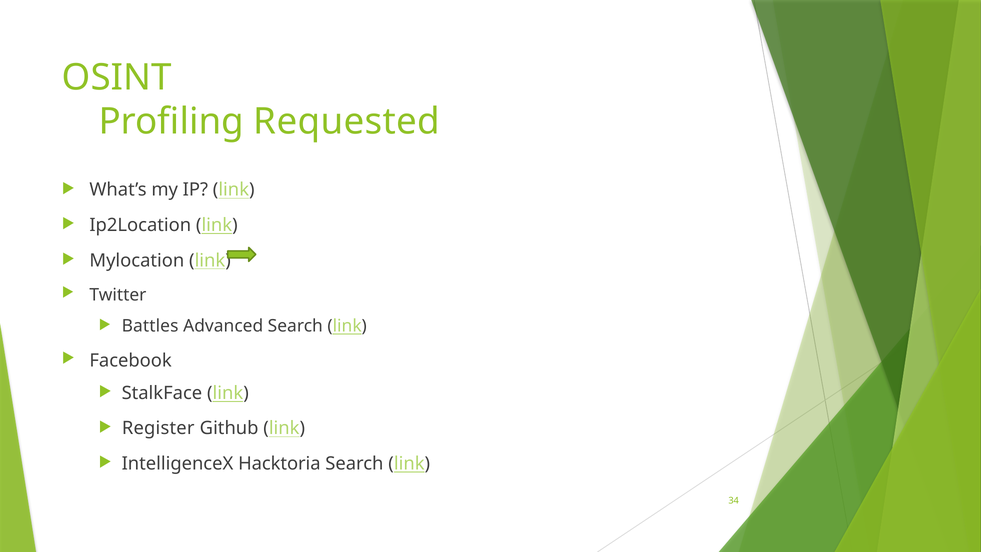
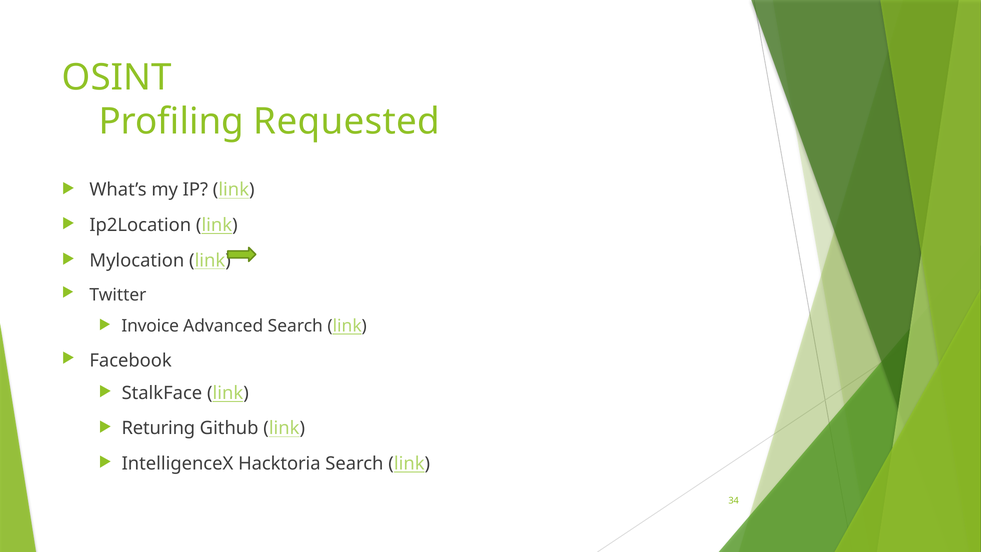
Battles: Battles -> Invoice (150, 326)
Register: Register -> Returing (158, 428)
